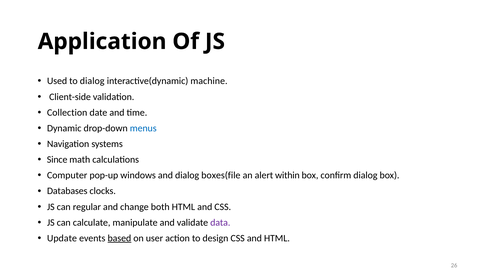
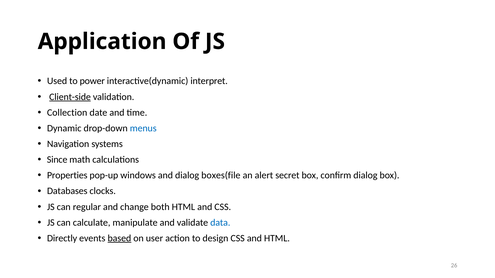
to dialog: dialog -> power (92, 81)
machine: machine -> interpret (209, 81)
Client-side underline: none -> present (70, 97)
Computer: Computer -> Properties (67, 176)
within: within -> secret (287, 176)
data colour: purple -> blue (220, 223)
Update: Update -> Directly (62, 239)
